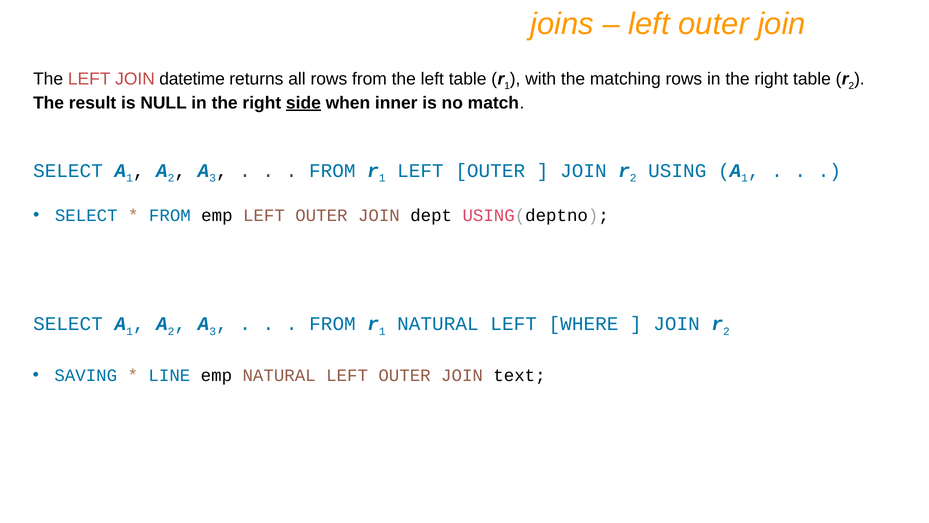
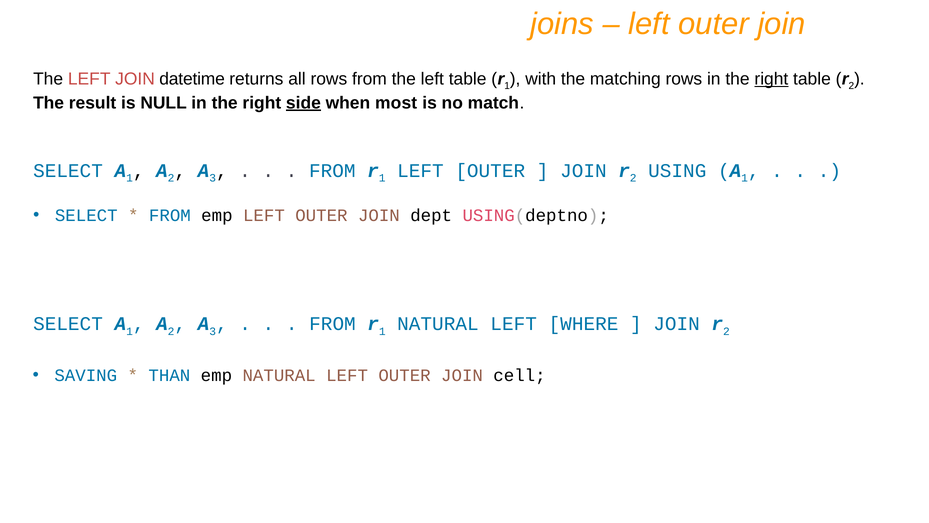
right underline: none -> present (771, 79)
inner: inner -> most (396, 103)
LINE: LINE -> THAN (169, 375)
text: text -> cell (519, 375)
